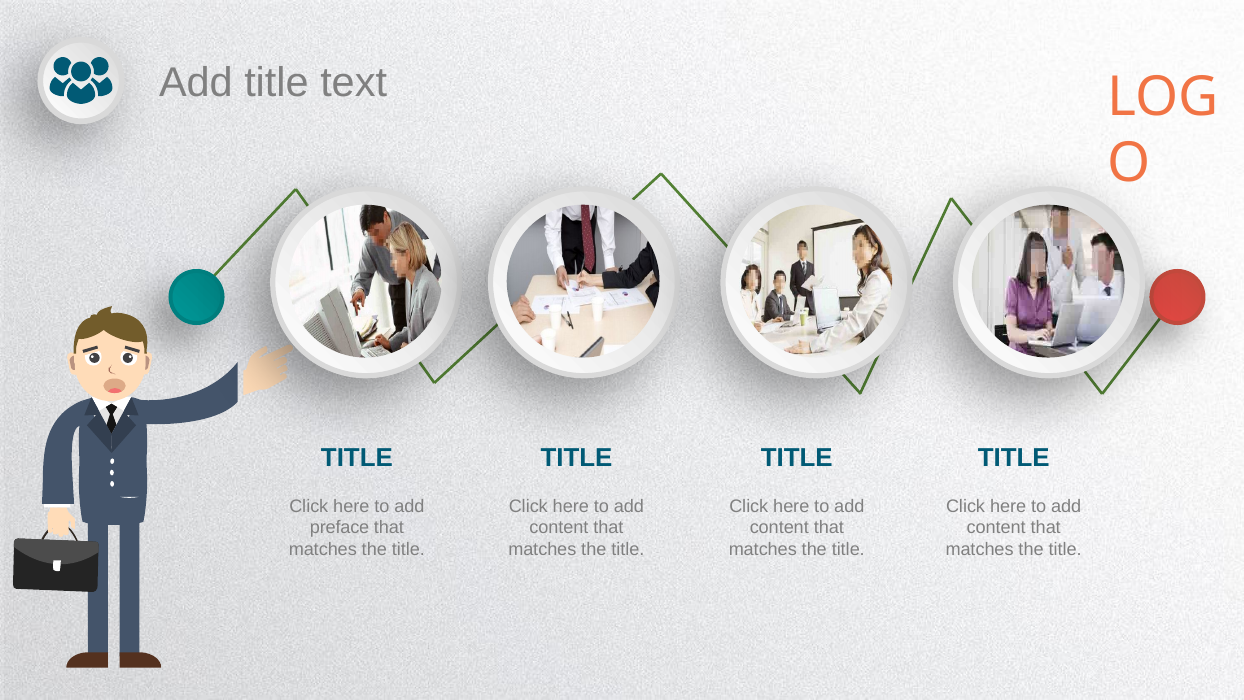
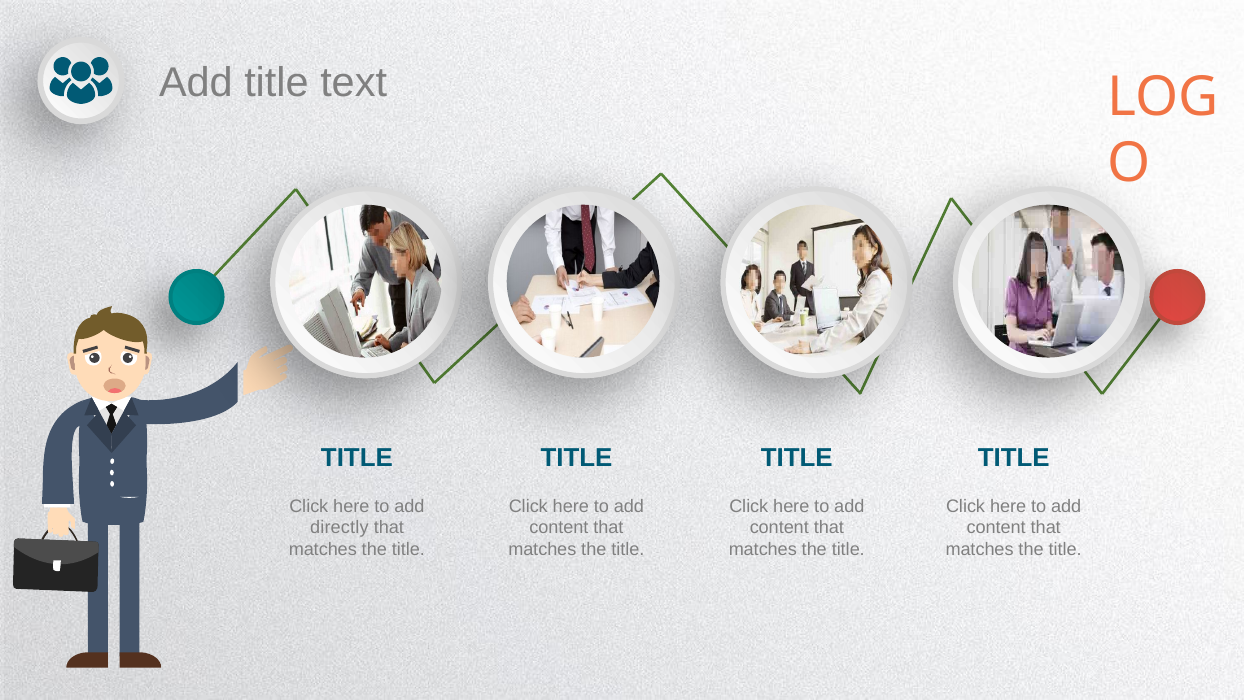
preface: preface -> directly (339, 528)
